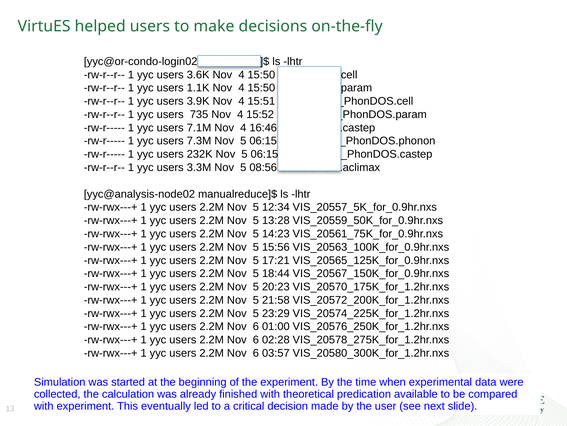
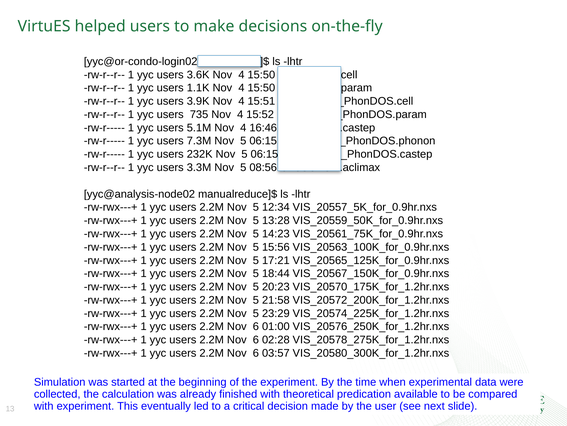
7.1M: 7.1M -> 5.1M (199, 128)
